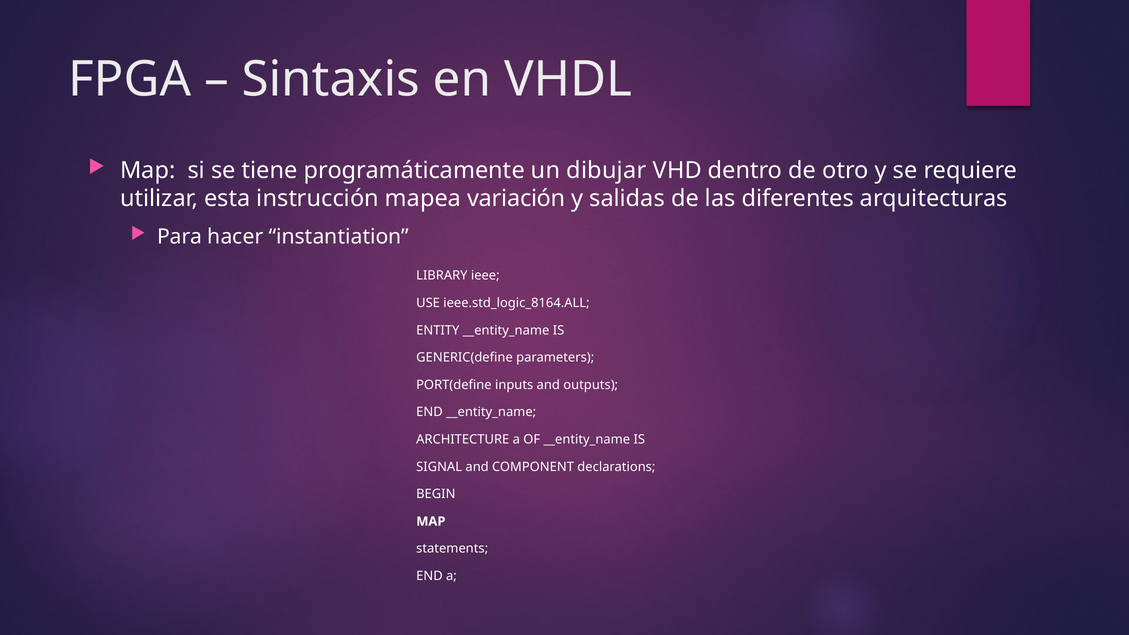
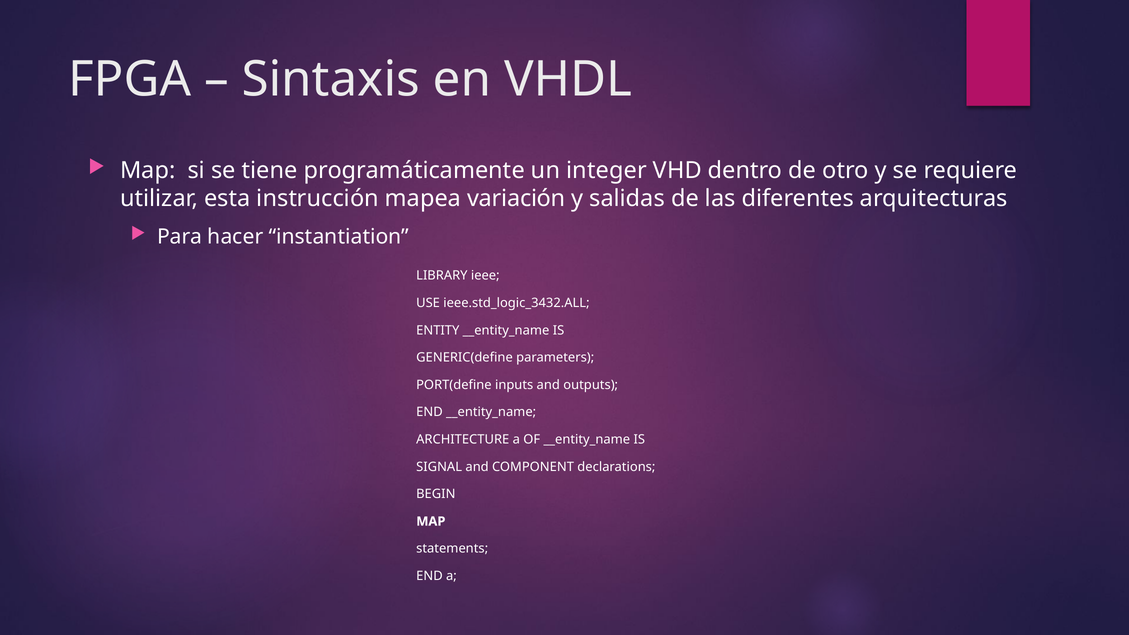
dibujar: dibujar -> integer (606, 170)
ieee.std_logic_8164.ALL: ieee.std_logic_8164.ALL -> ieee.std_logic_3432.ALL (516, 303)
